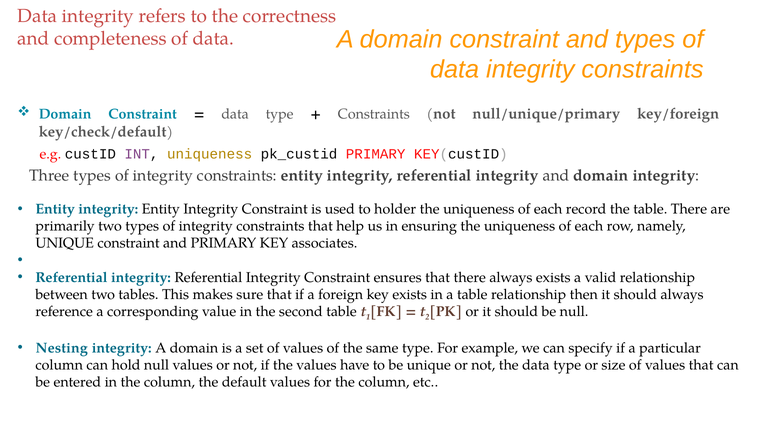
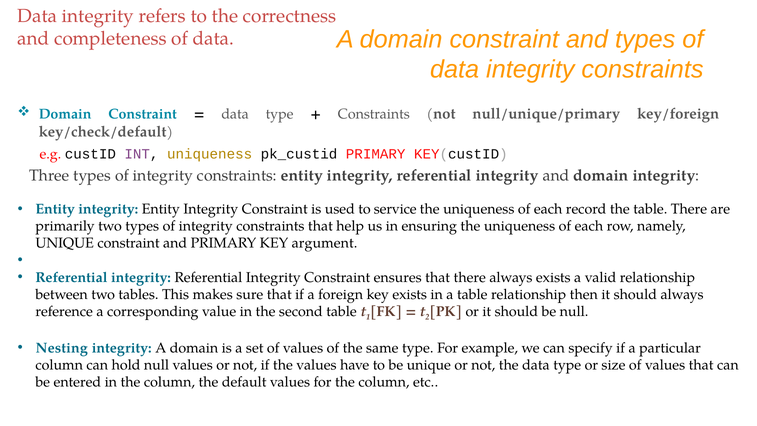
holder: holder -> service (395, 209)
associates: associates -> argument (324, 243)
